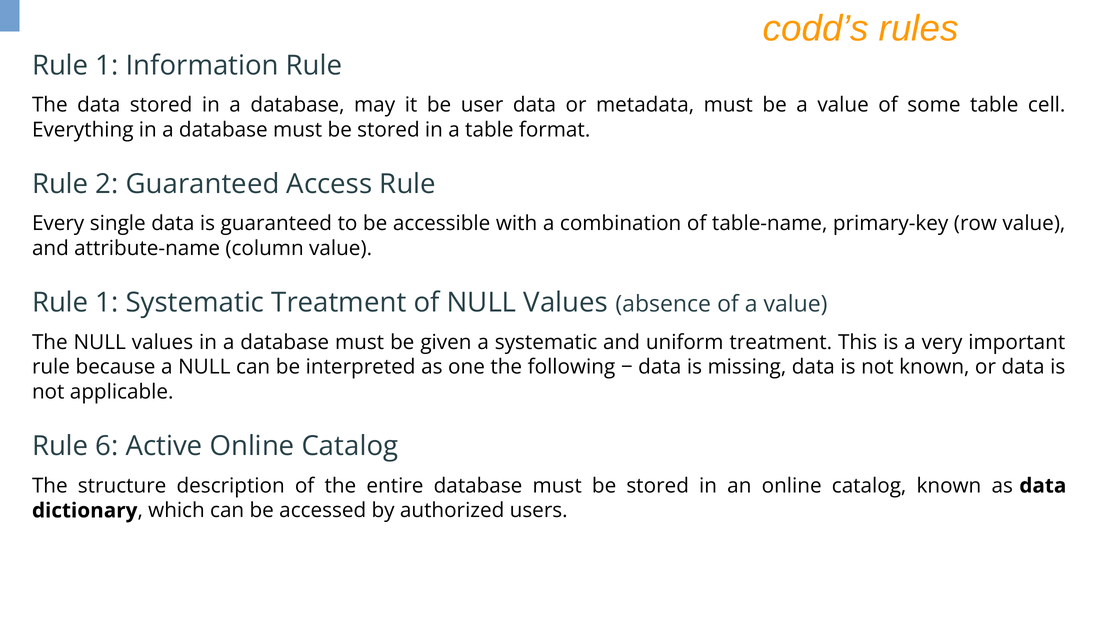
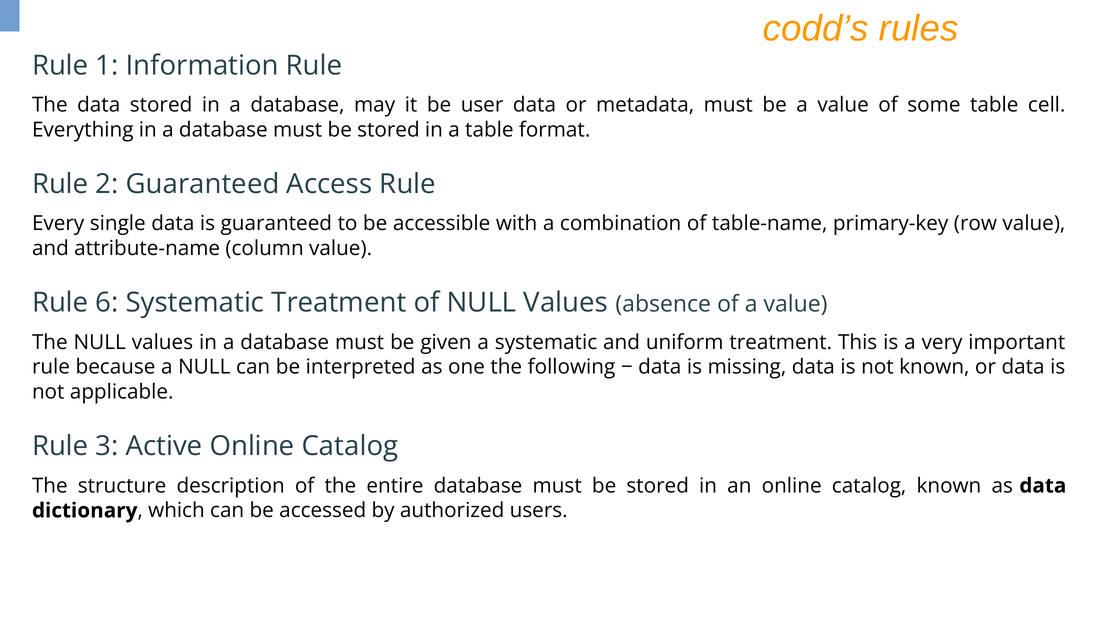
1: 1 -> 6 (107, 303)
6: 6 -> 3 (107, 447)
